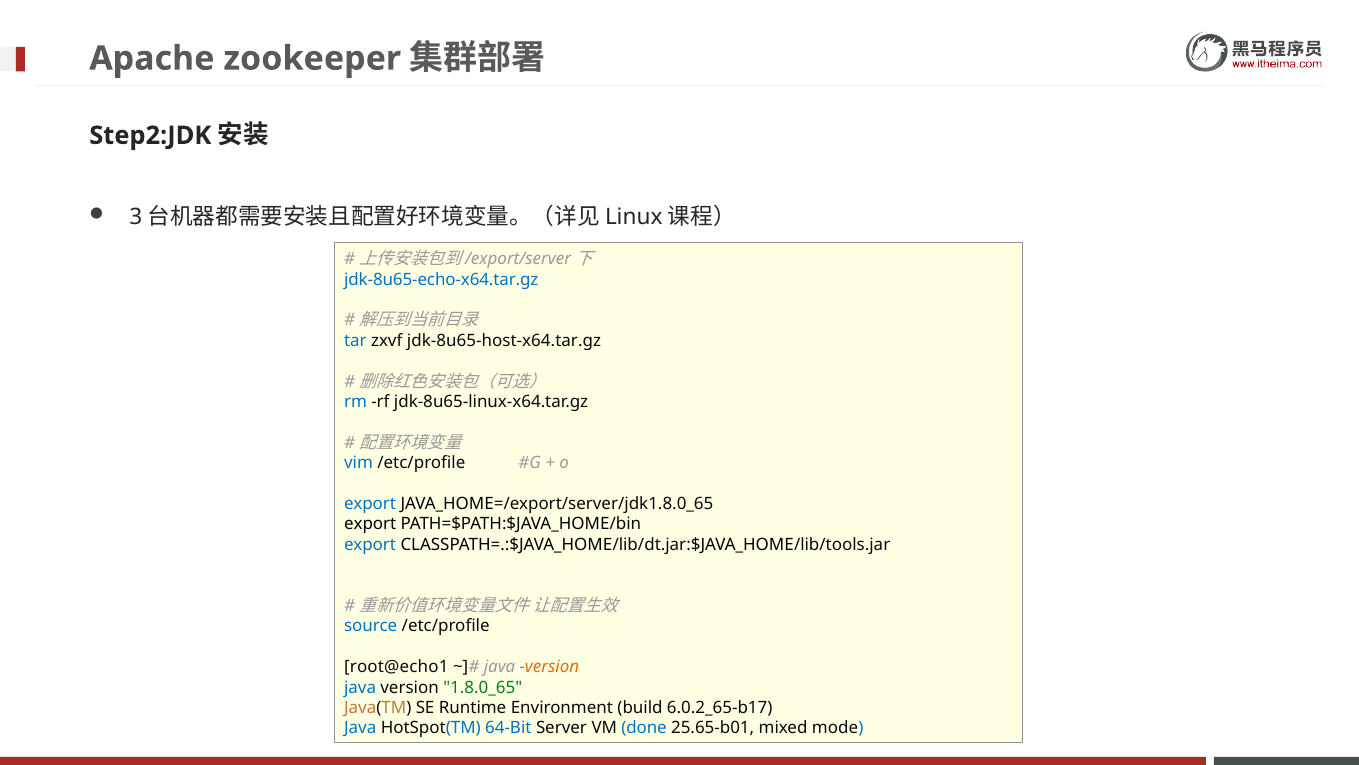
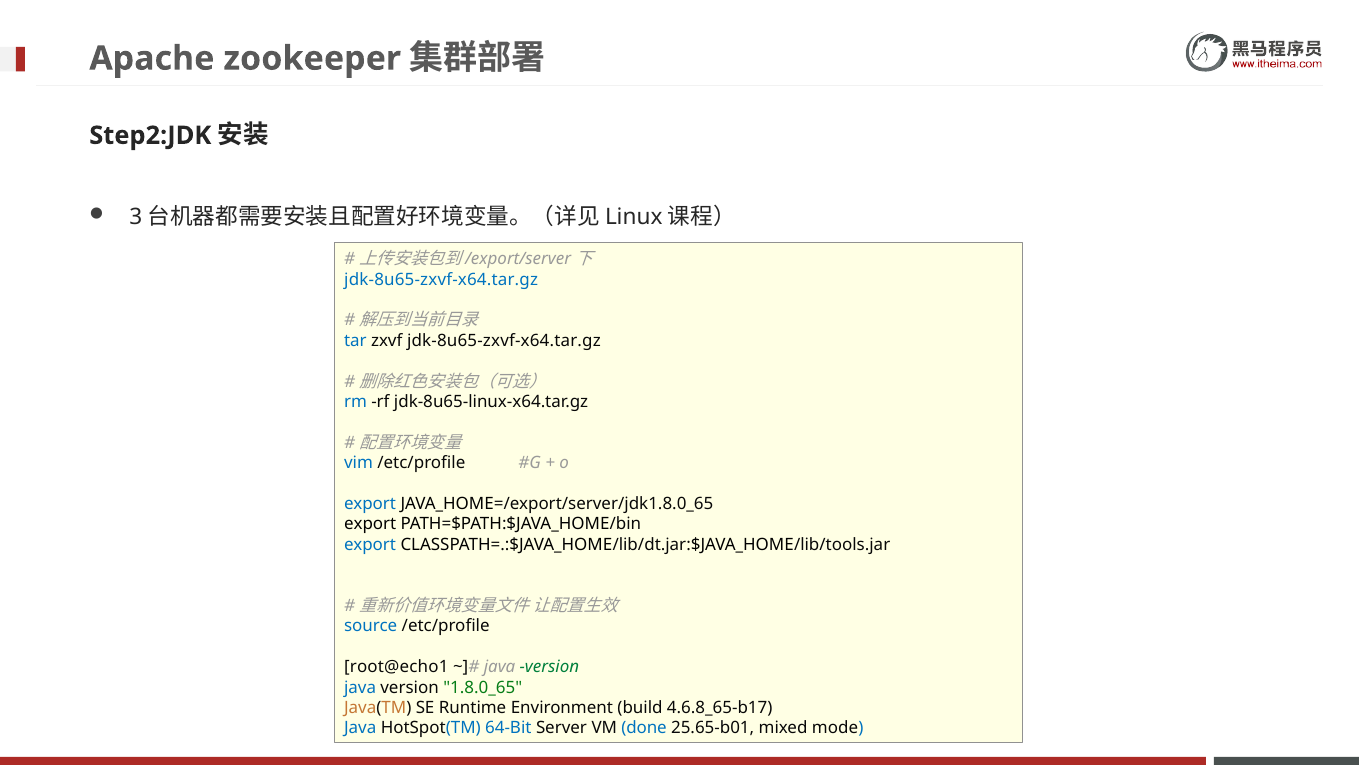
jdk-8u65-echo-x64.tar.gz: jdk-8u65-echo-x64.tar.gz -> jdk-8u65-zxvf-x64.tar.gz (441, 279)
zxvf jdk-8u65-host-x64.tar.gz: jdk-8u65-host-x64.tar.gz -> jdk-8u65-zxvf-x64.tar.gz (504, 340)
version colour: orange -> green (549, 667)
6.0.2_65-b17: 6.0.2_65-b17 -> 4.6.8_65-b17 (720, 707)
